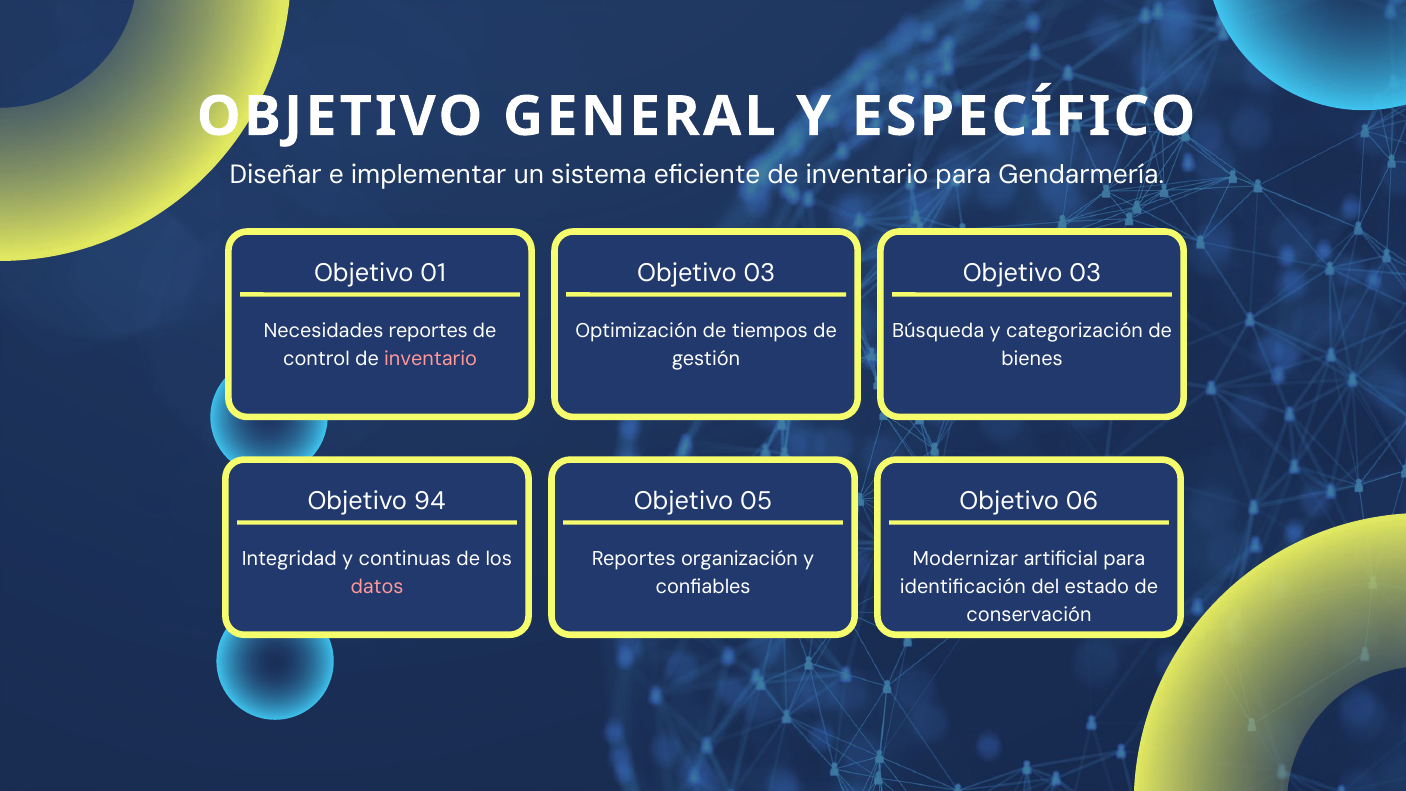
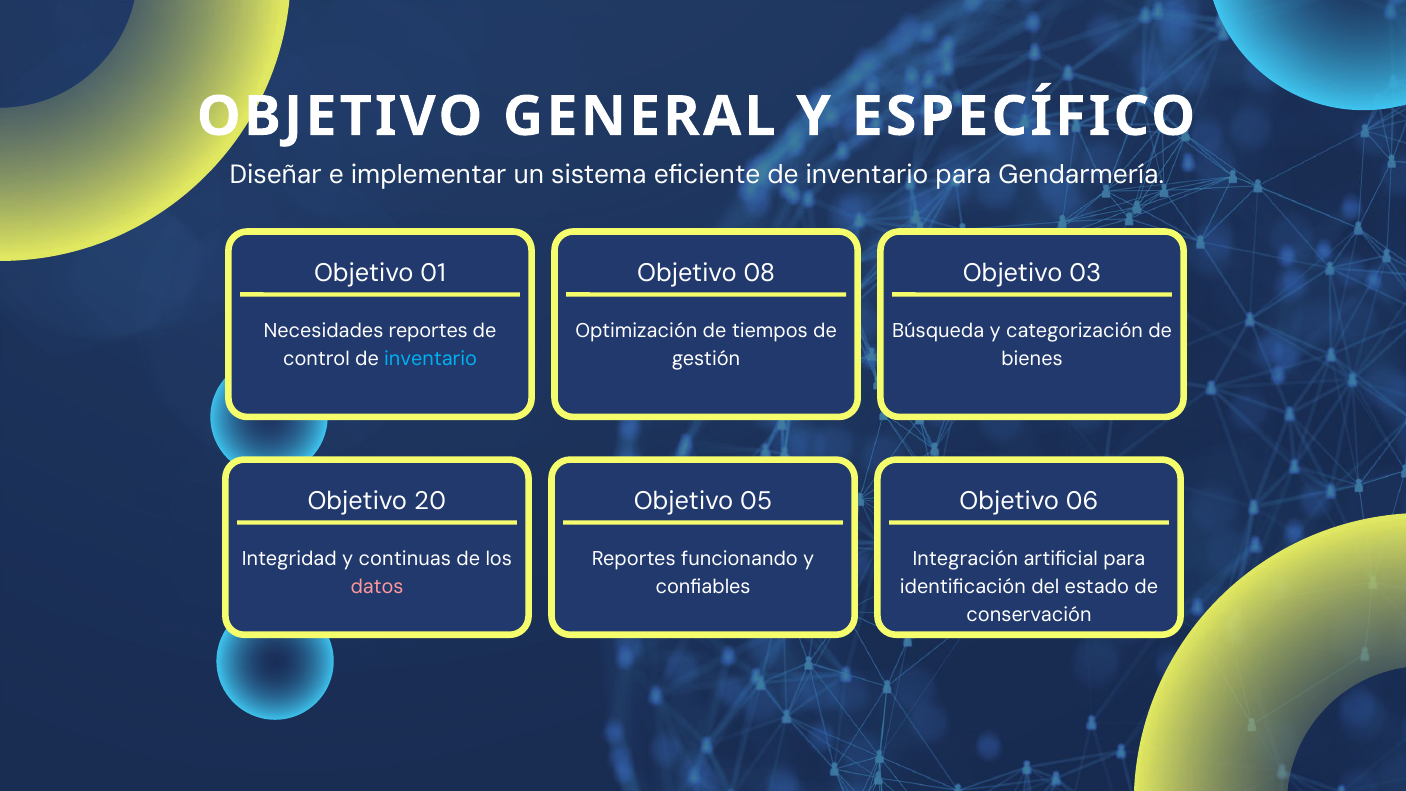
01 Objetivo 03: 03 -> 08 (759, 273)
inventario colour: pink -> light blue (431, 359)
94: 94 -> 20 (430, 501)
organización: organización -> funcionando (739, 559)
Modernizar: Modernizar -> Integración (965, 559)
